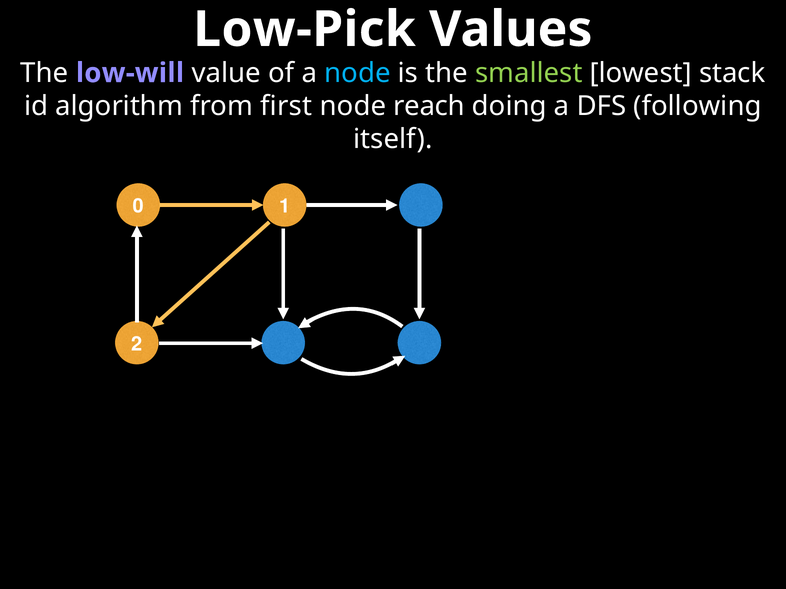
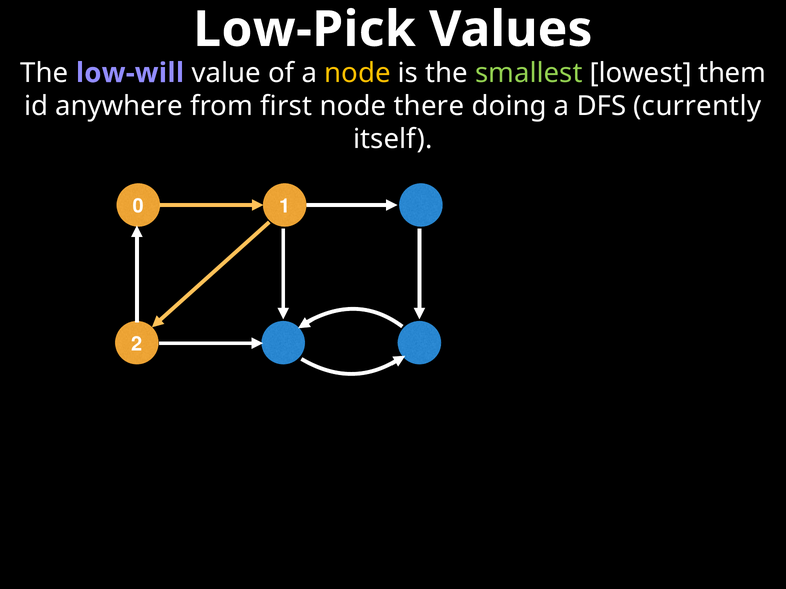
node colour: light blue -> yellow (357, 73)
stack: stack -> them (732, 73)
algorithm: algorithm -> anywhere (119, 106)
reach: reach -> there (429, 106)
following: following -> currently (697, 106)
